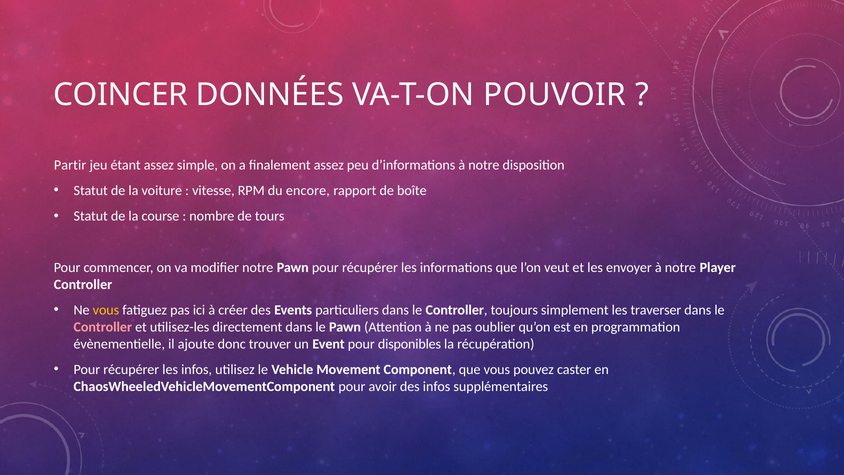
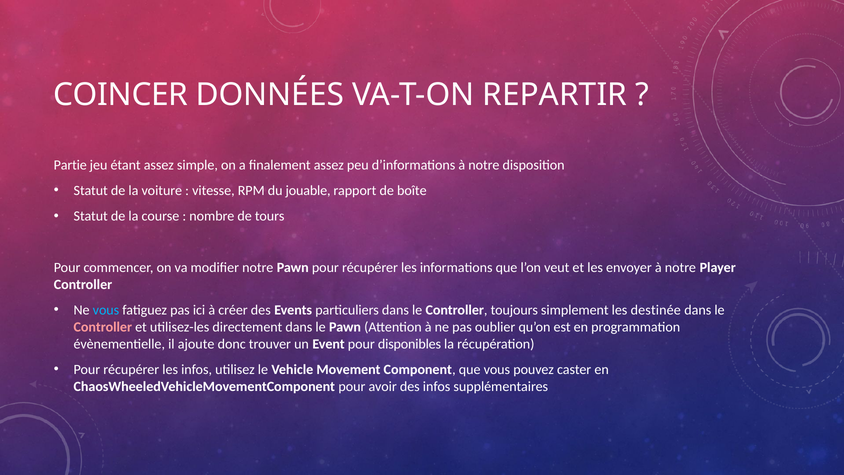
POUVOIR: POUVOIR -> REPARTIR (555, 95)
Partir: Partir -> Partie (70, 165)
encore: encore -> jouable (308, 190)
vous colour: yellow -> light blue (106, 310)
traverser: traverser -> destinée (656, 310)
